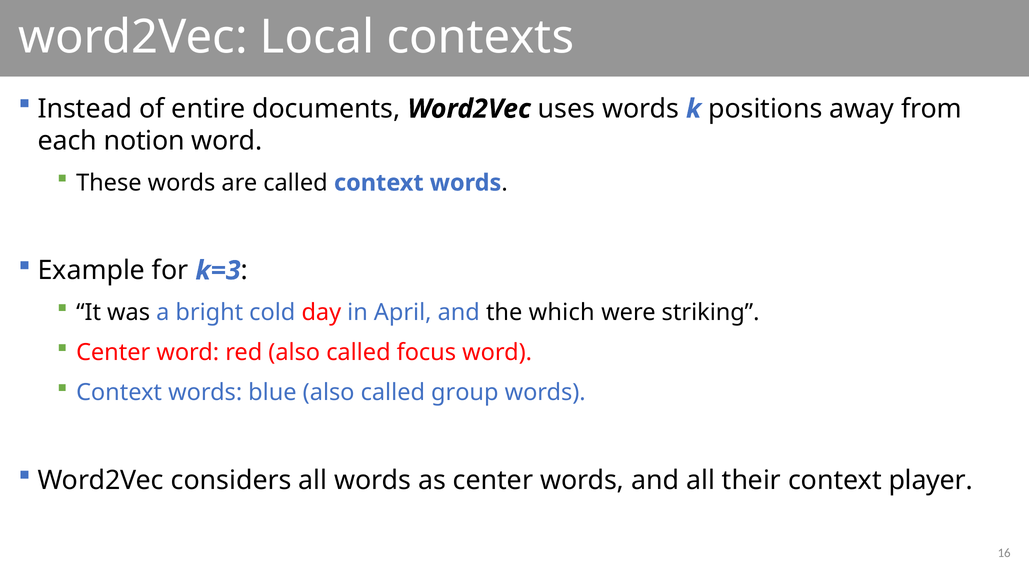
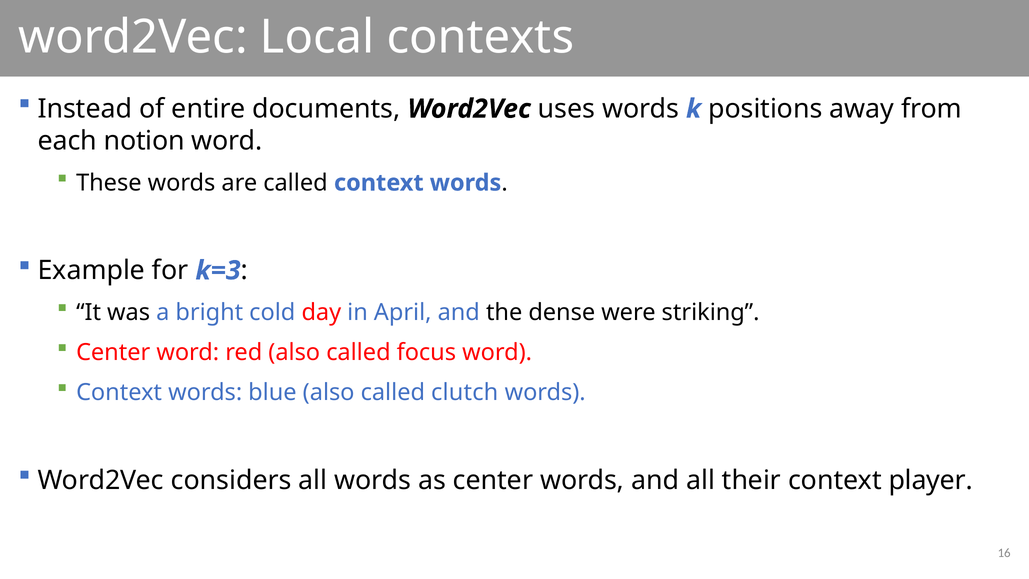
which: which -> dense (562, 312)
group: group -> clutch (465, 392)
